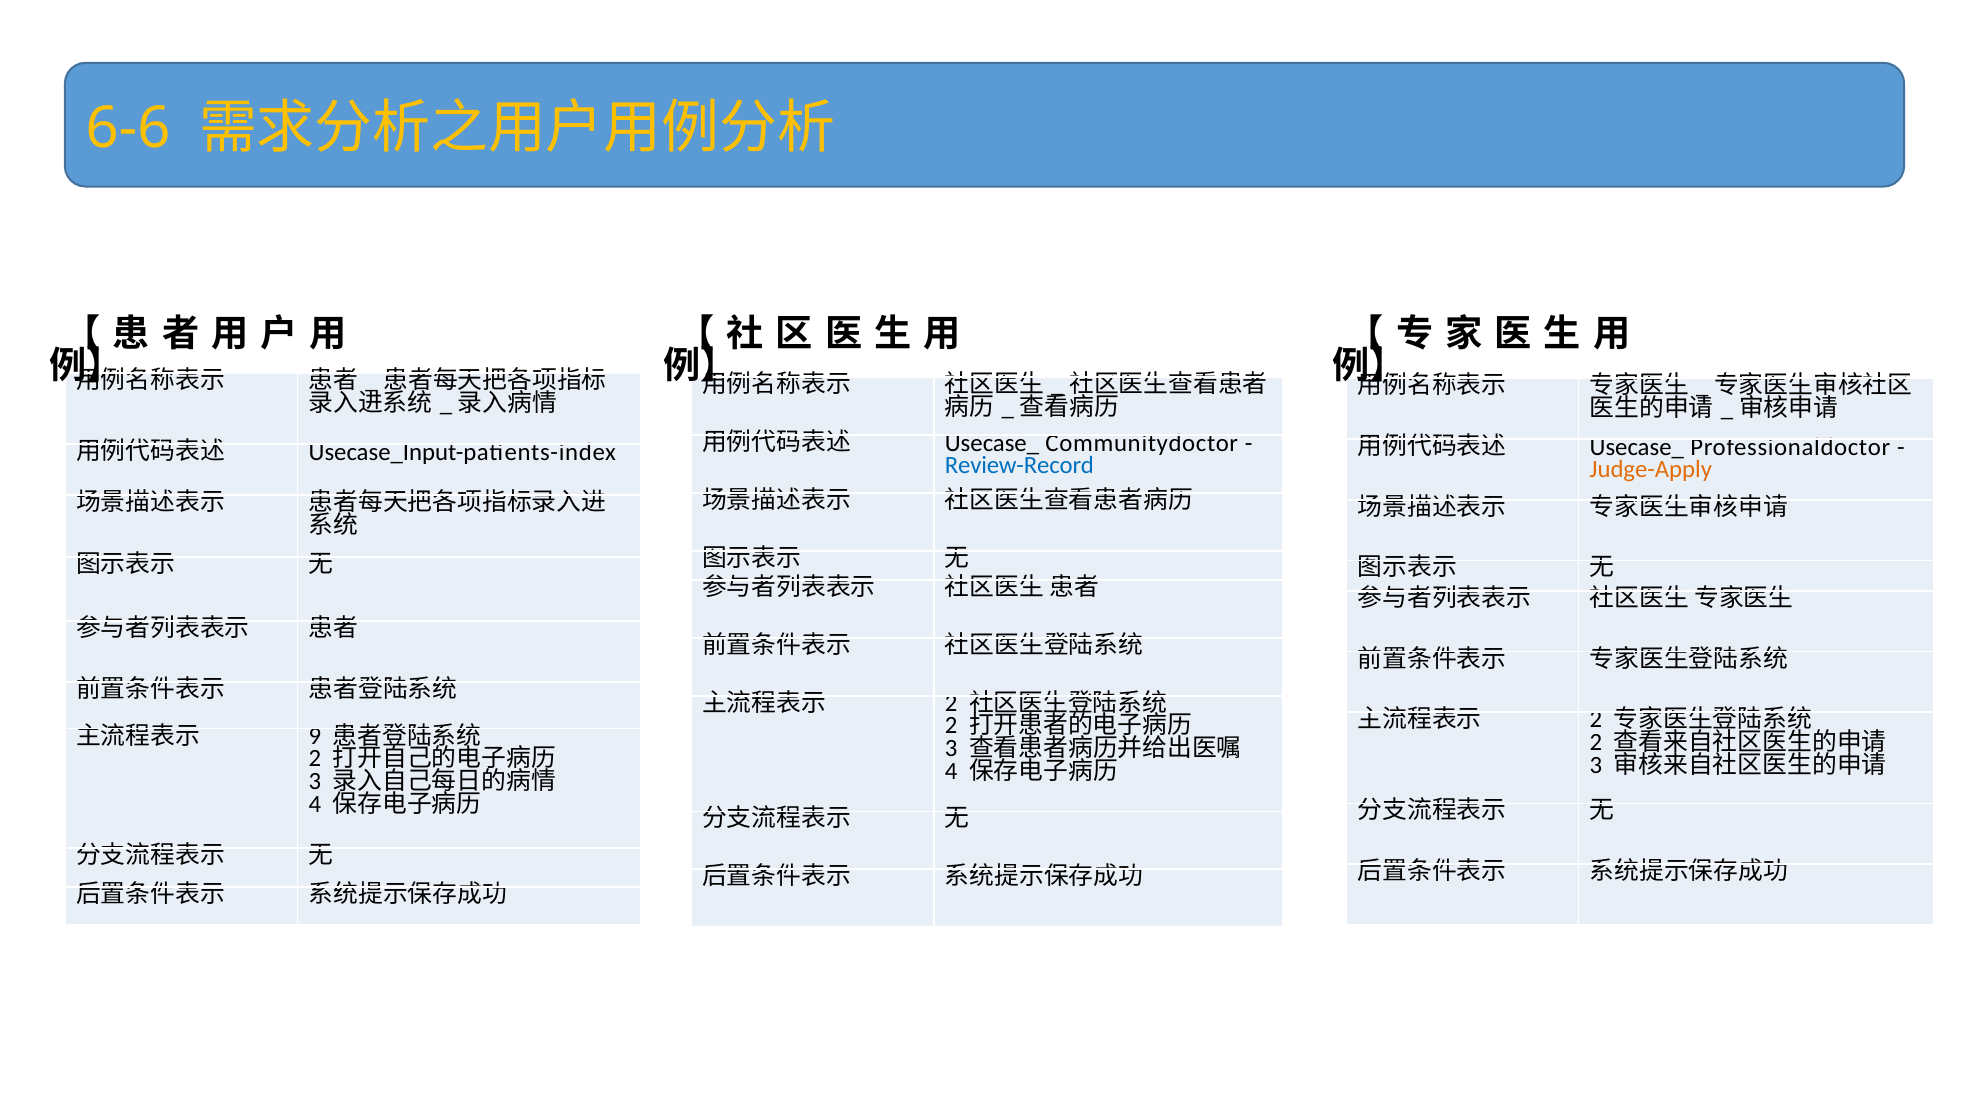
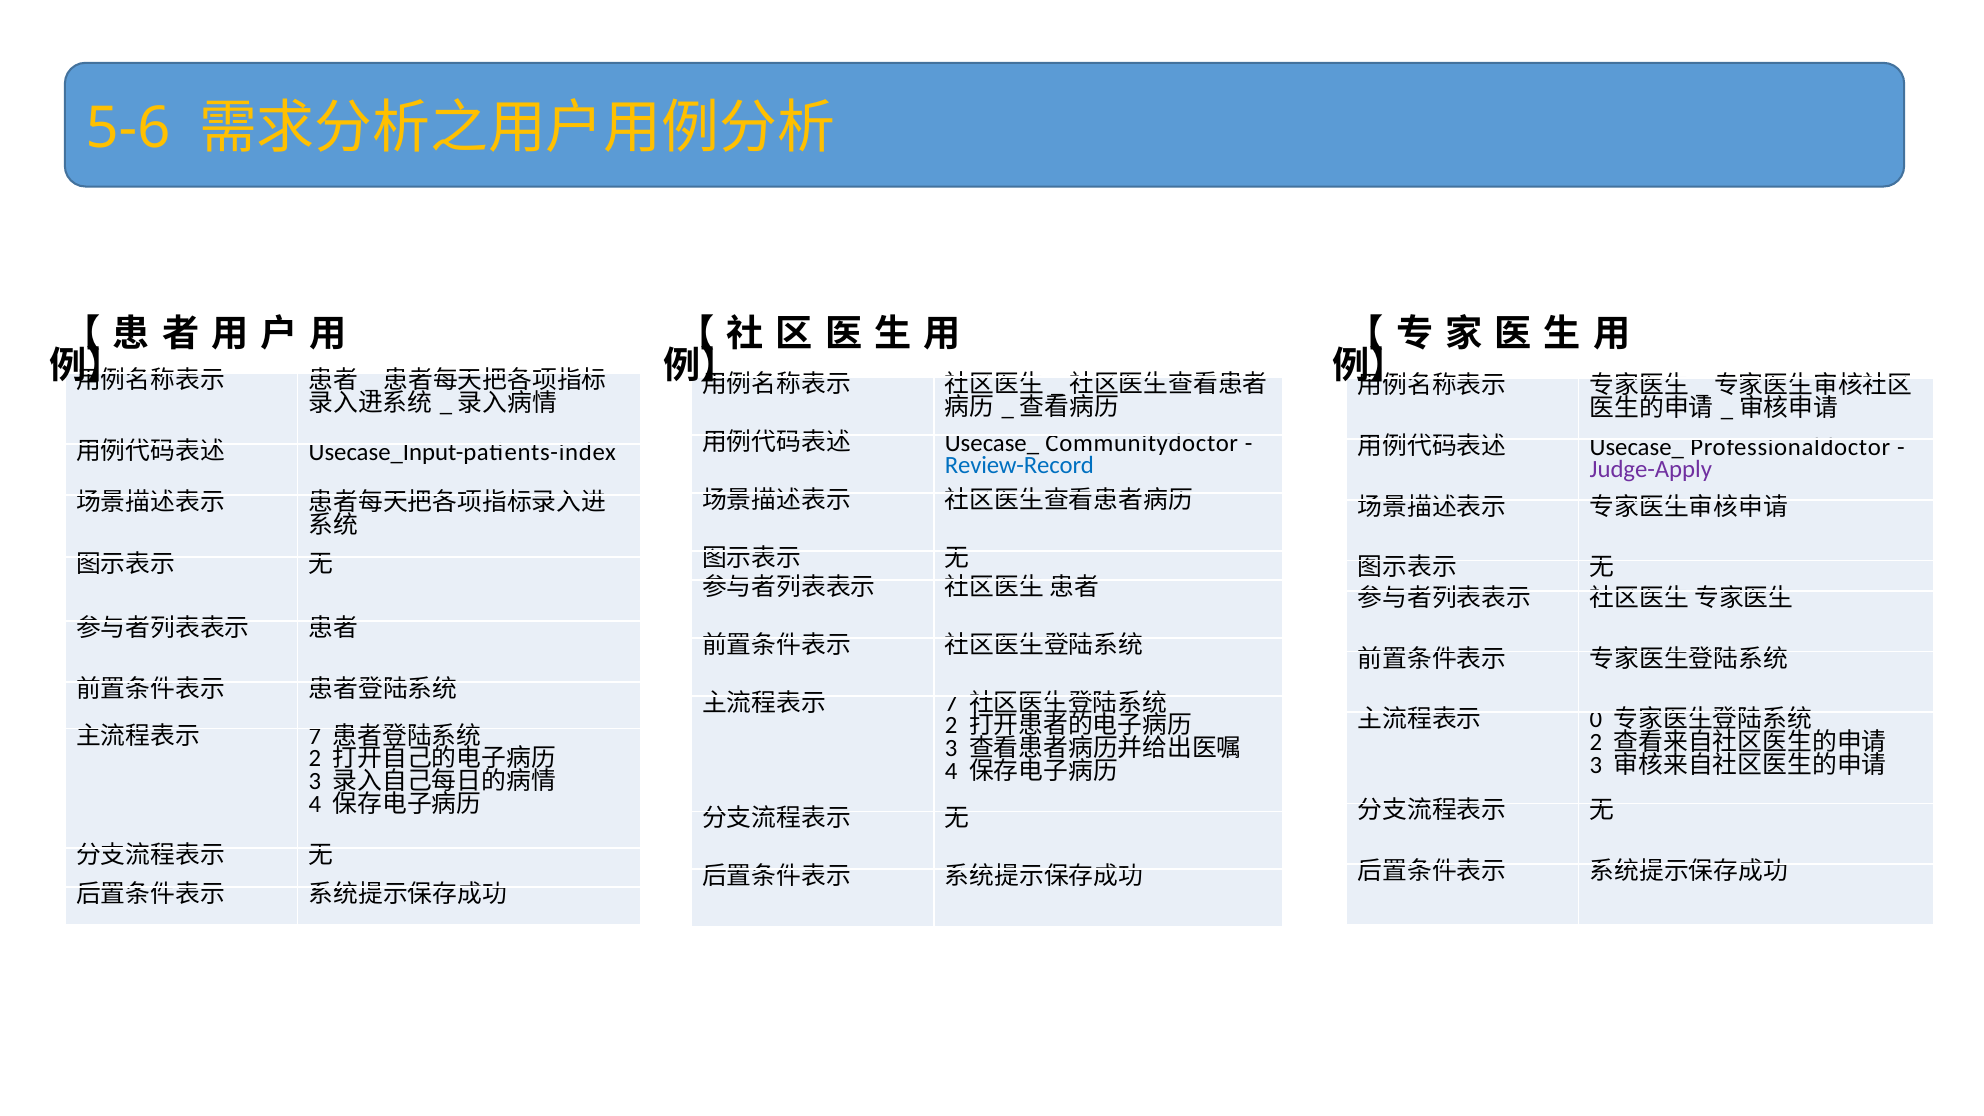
6-6: 6-6 -> 5-6 (128, 129)
Judge-Apply colour: orange -> purple (1651, 470)
2: 2 -> 7 (951, 703)
2: 2 -> 0 (1596, 720)
9: 9 -> 7 (315, 736)
